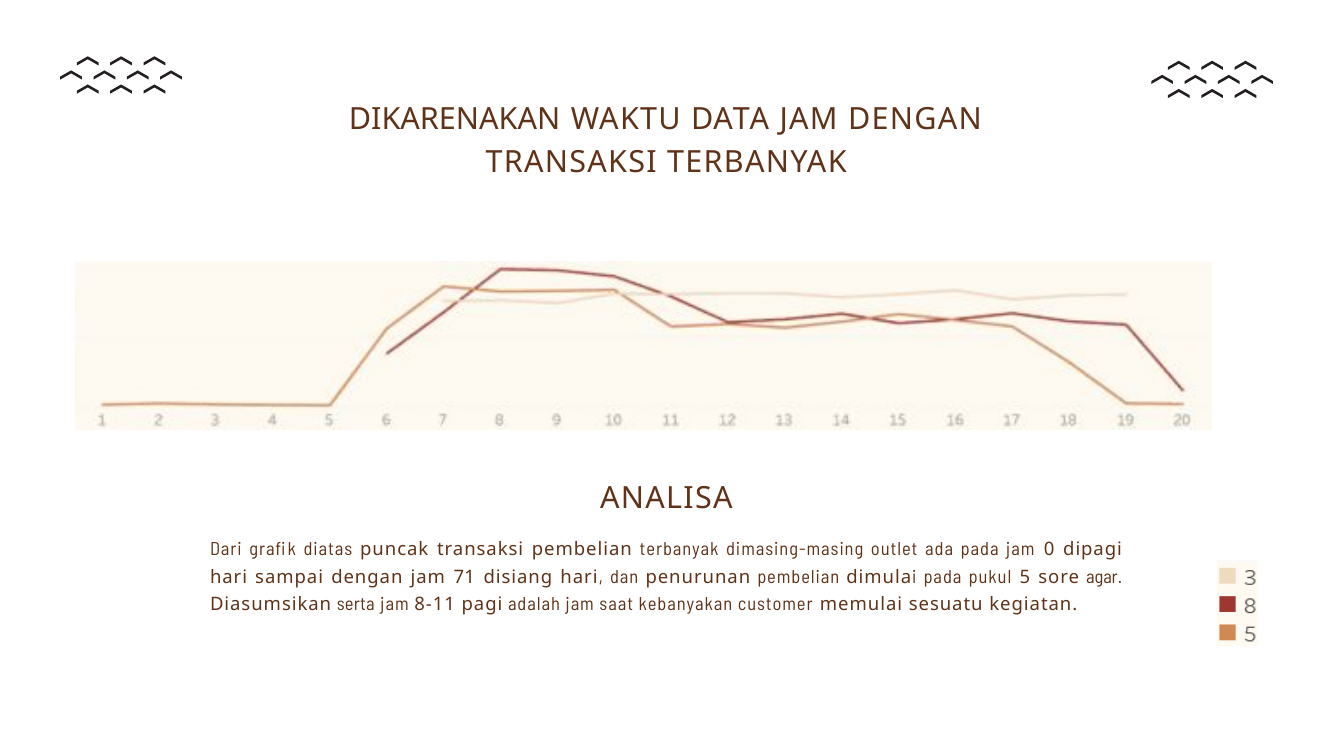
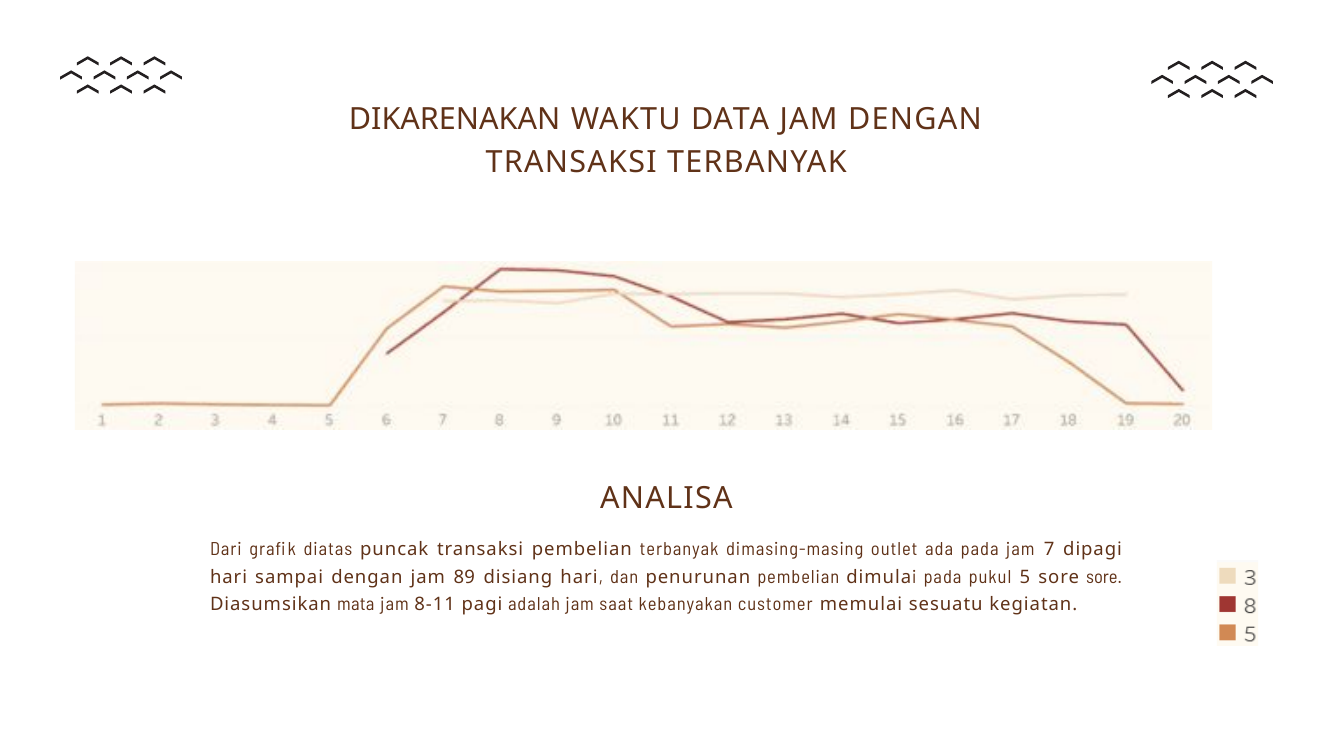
0: 0 -> 7 (1049, 549)
71: 71 -> 89 (464, 577)
sore agar: agar -> sore (1104, 577)
serta: serta -> mata (356, 605)
